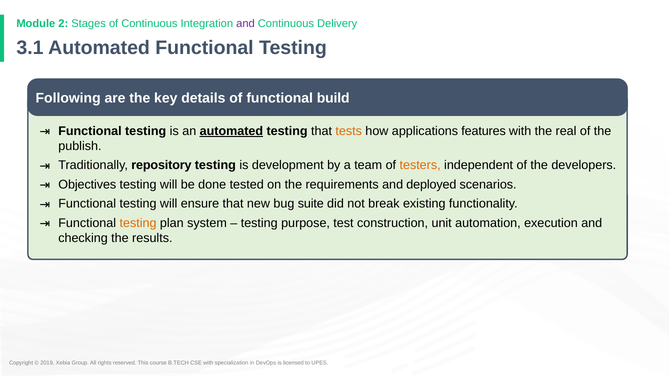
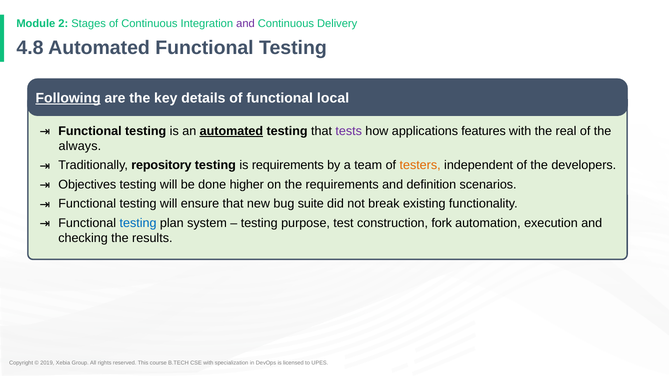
3.1: 3.1 -> 4.8 (30, 48)
Following underline: none -> present (68, 98)
build: build -> local (333, 98)
tests colour: orange -> purple (349, 131)
publish: publish -> always (80, 146)
is development: development -> requirements (288, 165)
tested: tested -> higher (247, 185)
deployed: deployed -> definition (431, 185)
testing colour: orange -> blue (138, 223)
unit: unit -> fork (442, 223)
